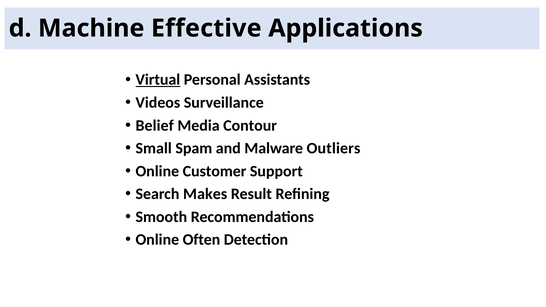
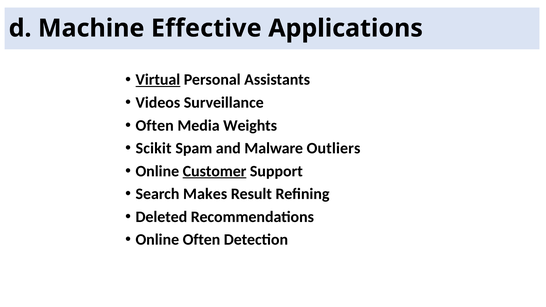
Belief: Belief -> Often (155, 125)
Contour: Contour -> Weights (250, 125)
Small: Small -> Scikit (154, 148)
Customer underline: none -> present (215, 171)
Smooth: Smooth -> Deleted (161, 217)
